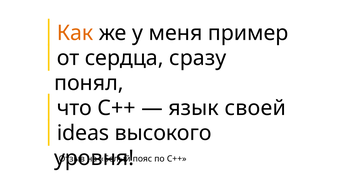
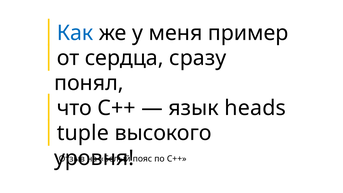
Как colour: orange -> blue (75, 33)
своей: своей -> heads (255, 108)
ideas: ideas -> tuple (83, 133)
